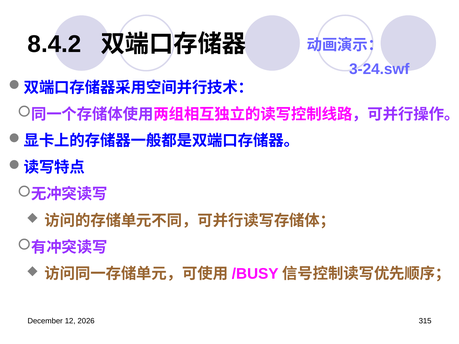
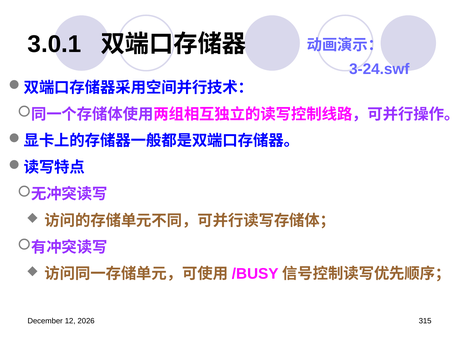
8.4.2: 8.4.2 -> 3.0.1 (54, 44)
